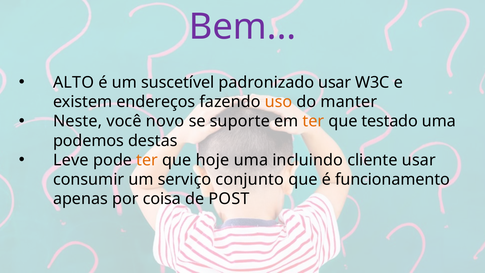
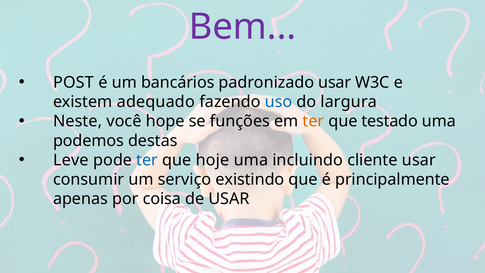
ALTO: ALTO -> POST (74, 82)
suscetível: suscetível -> bancários (178, 82)
endereços: endereços -> adequado (156, 102)
uso colour: orange -> blue (278, 102)
manter: manter -> largura (349, 102)
novo: novo -> hope (165, 121)
suporte: suporte -> funções (240, 121)
ter colour: orange -> blue (147, 160)
conjunto: conjunto -> existindo (250, 179)
funcionamento: funcionamento -> principalmente (392, 179)
de POST: POST -> USAR (229, 199)
